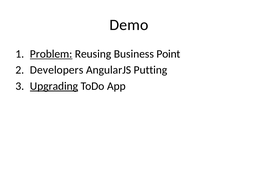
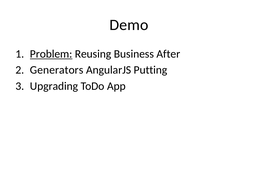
Point: Point -> After (168, 54)
Developers: Developers -> Generators (57, 70)
Upgrading underline: present -> none (54, 86)
